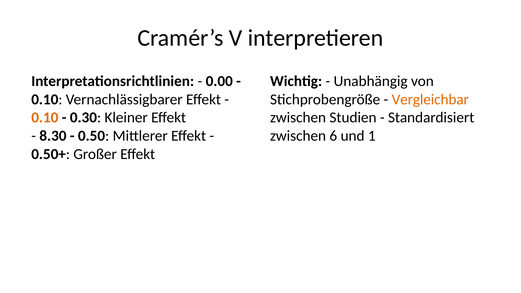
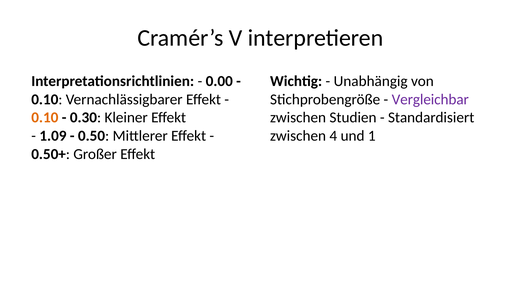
Vergleichbar colour: orange -> purple (430, 99)
8.30: 8.30 -> 1.09 (53, 136)
6: 6 -> 4 (333, 136)
